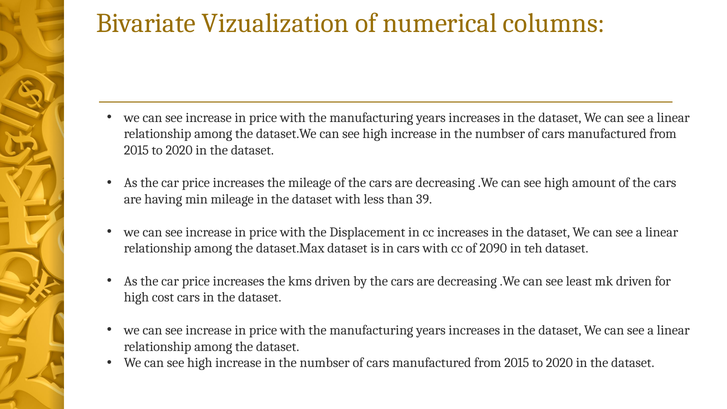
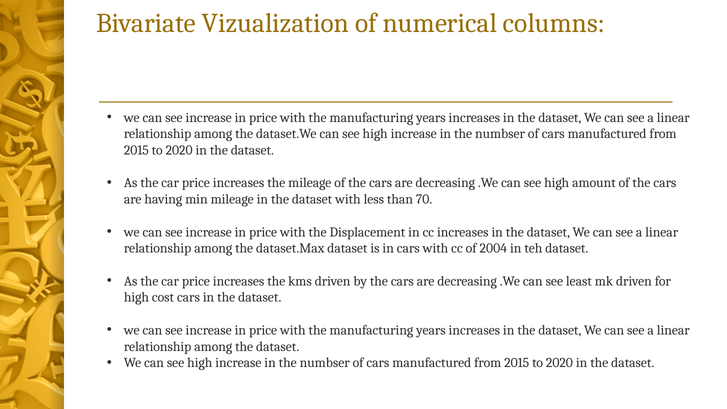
39: 39 -> 70 (424, 199)
2090: 2090 -> 2004 (493, 248)
